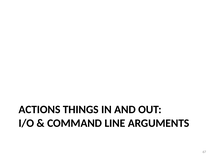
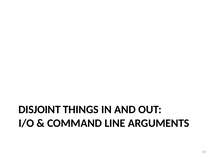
ACTIONS: ACTIONS -> DISJOINT (40, 109)
